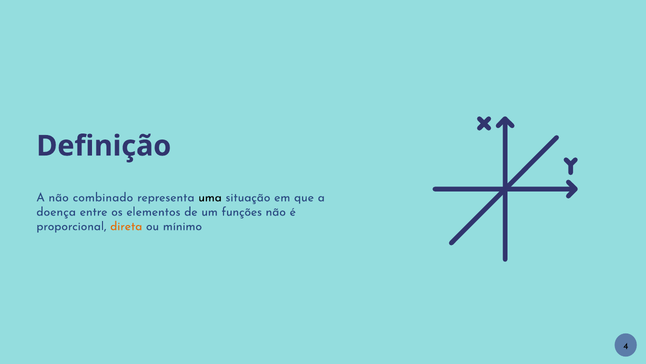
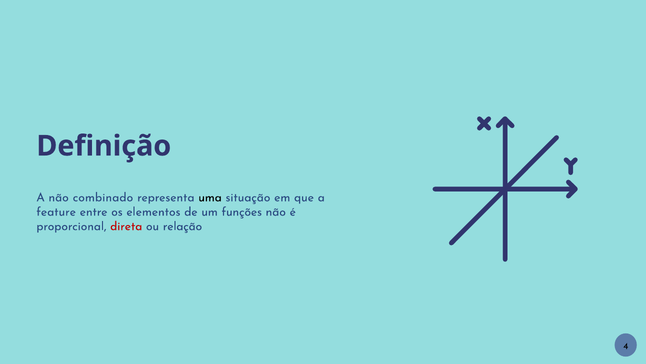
doença: doença -> feature (56, 211)
direta colour: orange -> red (126, 226)
mínimo: mínimo -> relação (182, 226)
